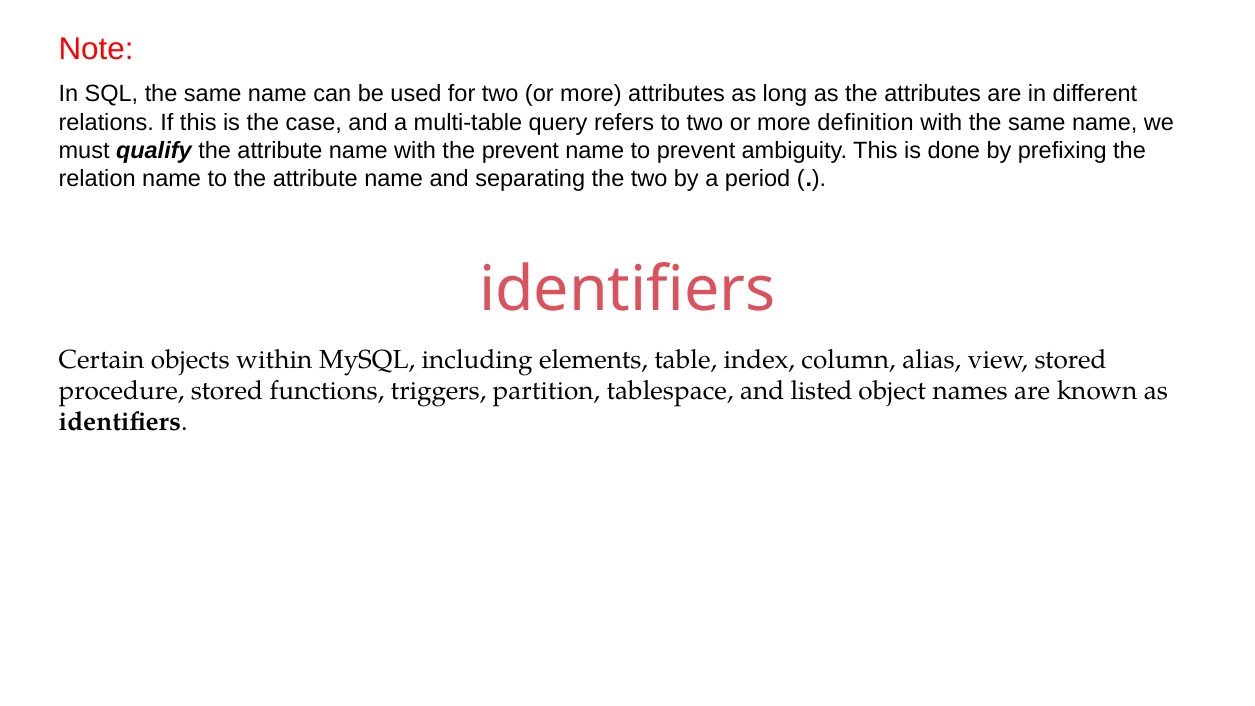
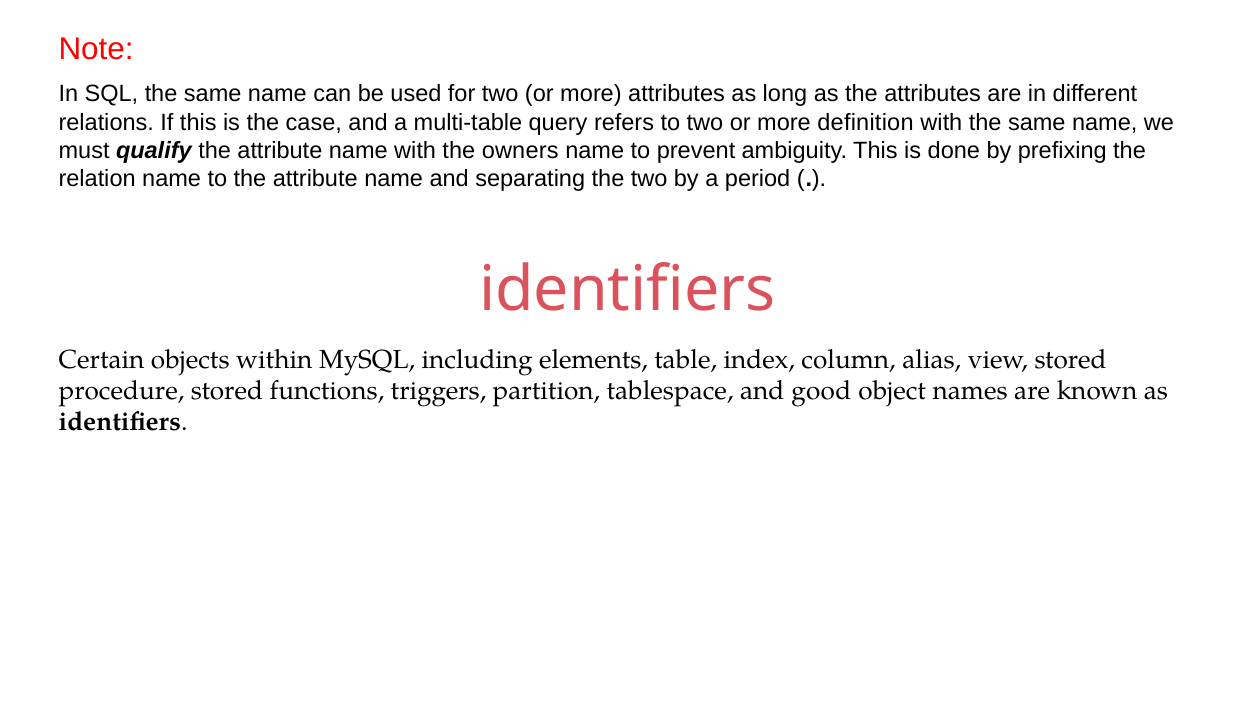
the prevent: prevent -> owners (520, 151)
listed: listed -> good (821, 391)
